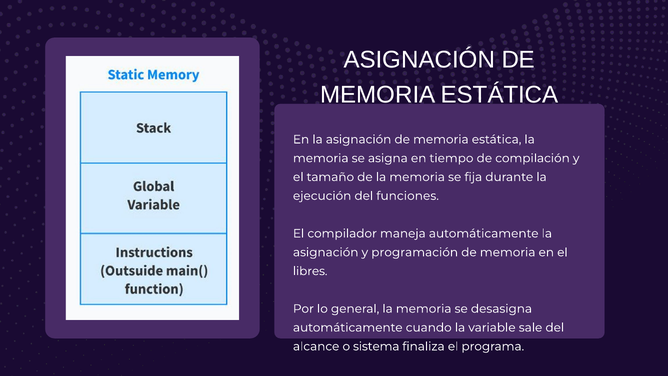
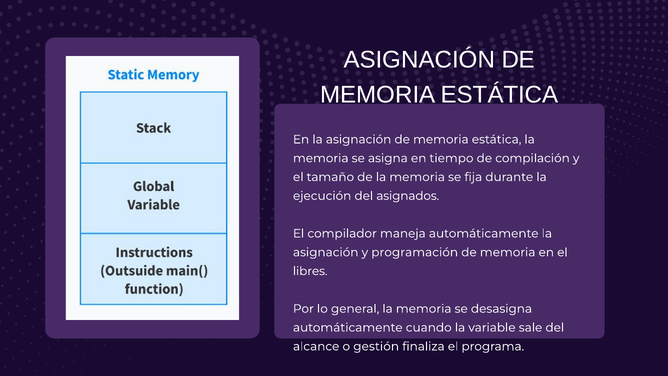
funciones: funciones -> asignados (408, 196)
sistema: sistema -> gestión (376, 346)
